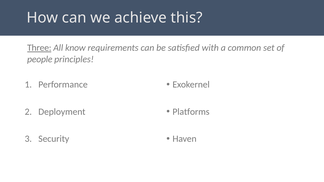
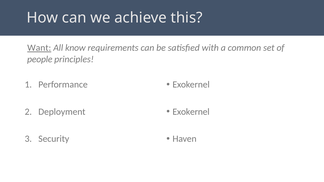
Three: Three -> Want (39, 48)
Platforms: Platforms -> Exokernel (191, 112)
